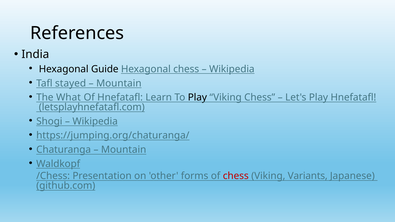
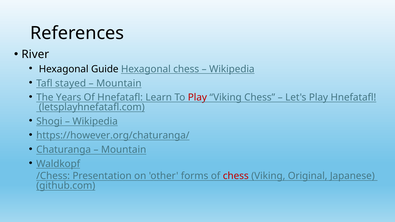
India: India -> River (35, 54)
What: What -> Years (69, 98)
Play colour: black -> red (197, 98)
https://jumping.org/chaturanga/: https://jumping.org/chaturanga/ -> https://however.org/chaturanga/ (113, 136)
Variants: Variants -> Original (308, 176)
